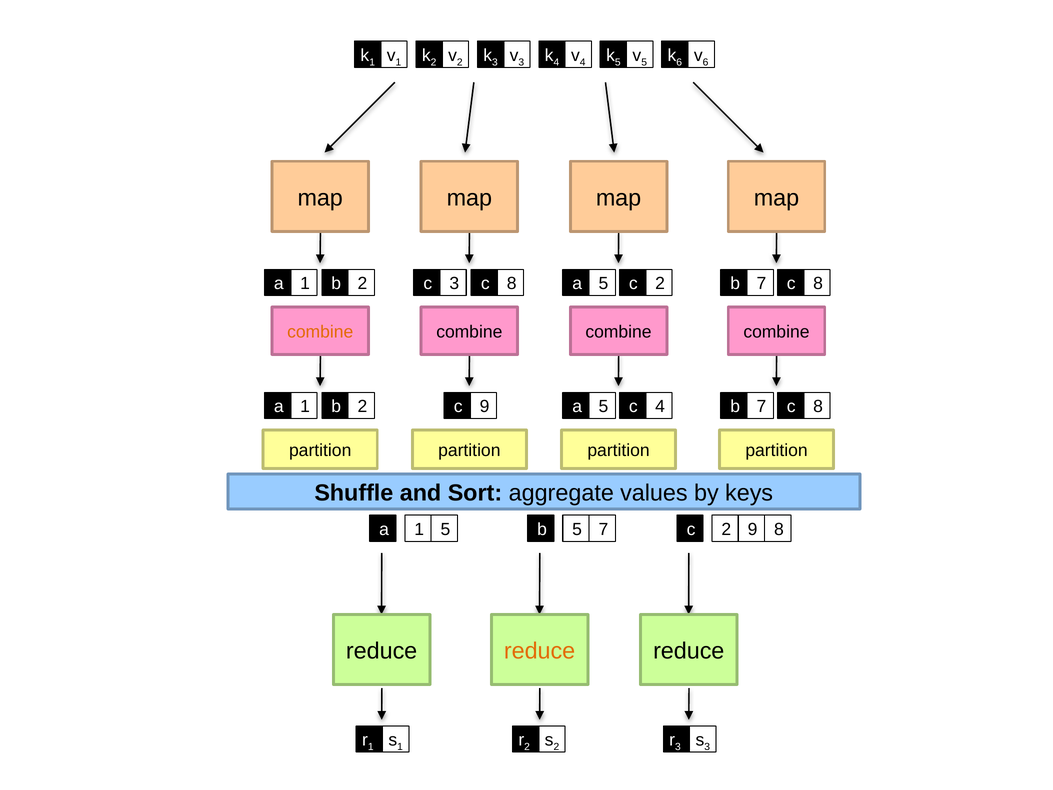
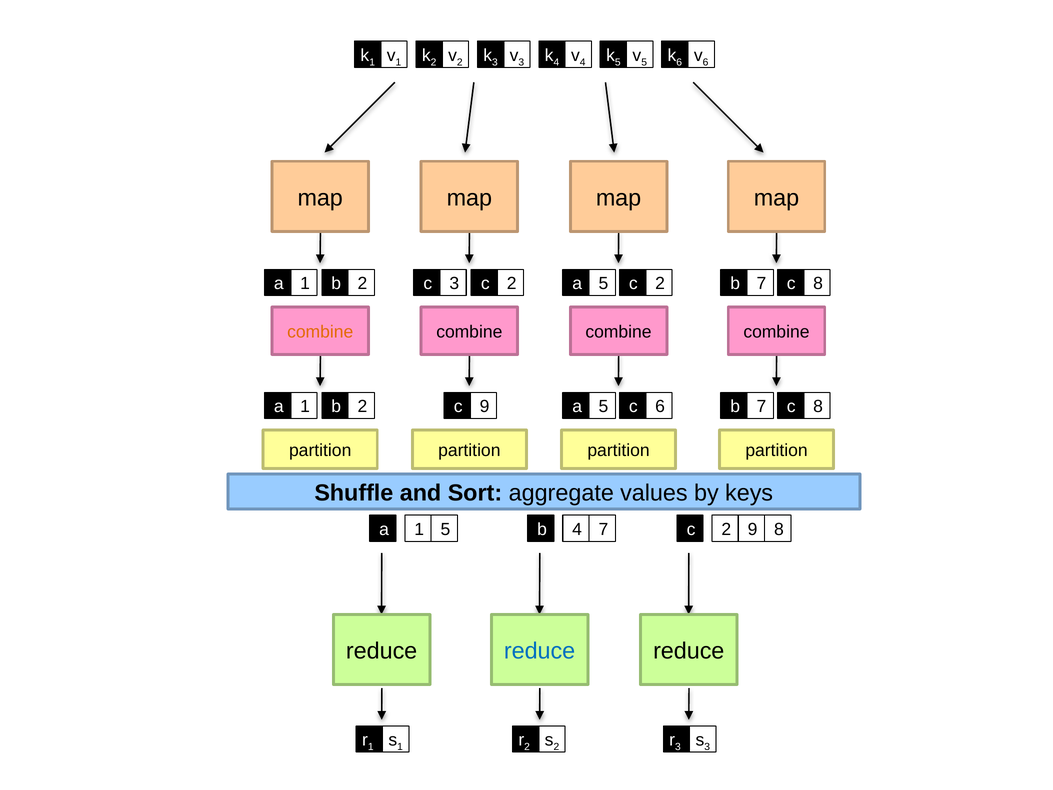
3 8: 8 -> 2 (512, 283)
5 4: 4 -> 6 (660, 406)
b 5: 5 -> 4 (577, 529)
reduce colour: orange -> blue (540, 651)
